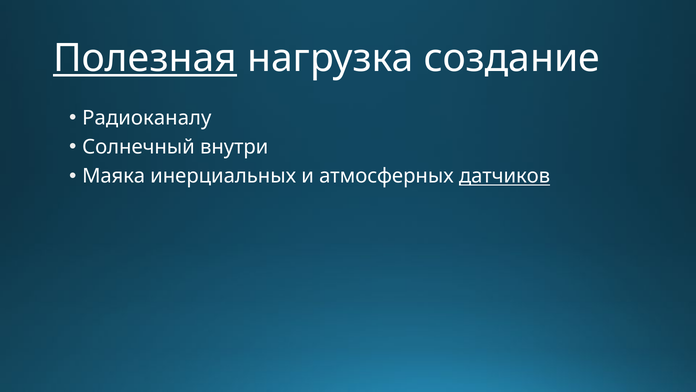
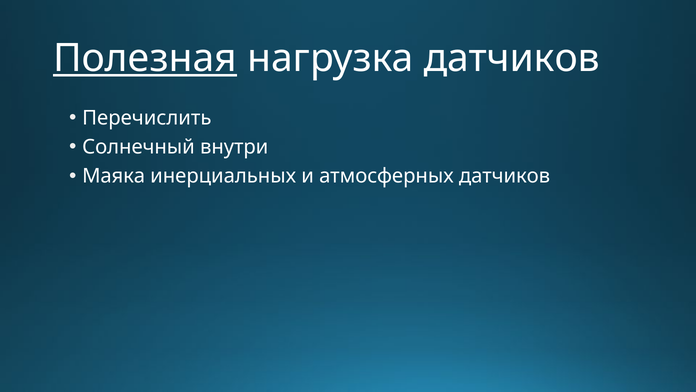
нагрузка создание: создание -> датчиков (512, 58)
Радиоканалу: Радиоканалу -> Перечислить (147, 118)
датчиков underline: present -> none (505, 176)
